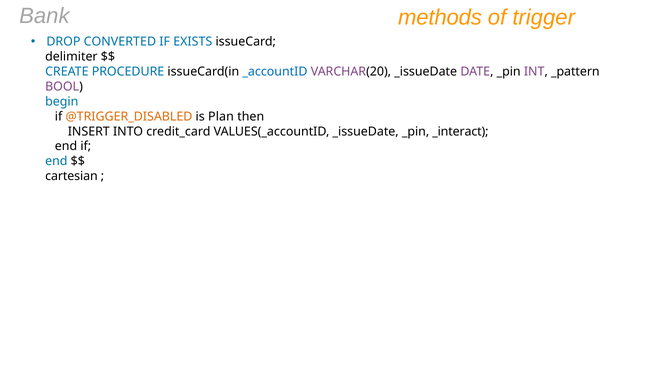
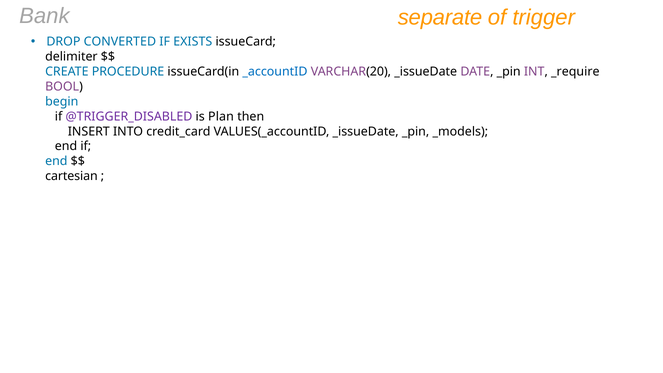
methods: methods -> separate (440, 17)
_pattern: _pattern -> _require (575, 72)
@TRIGGER_DISABLED colour: orange -> purple (129, 116)
_interact: _interact -> _models (460, 131)
